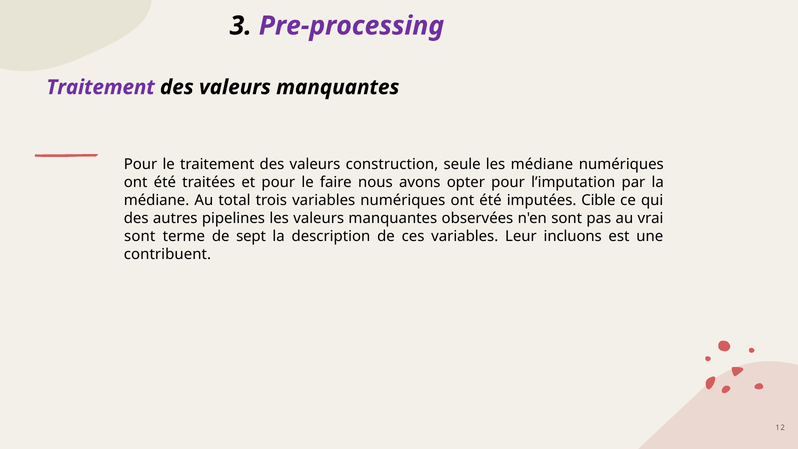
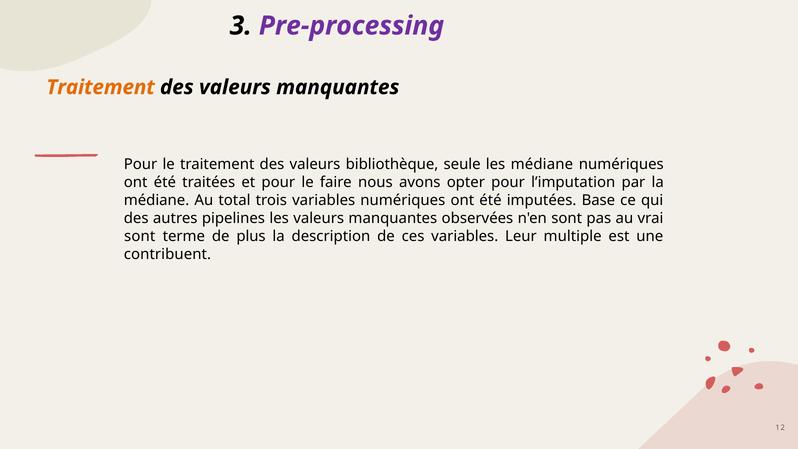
Traitement colour: purple -> orange (101, 87)
construction: construction -> bibliothèque (392, 164)
Cible: Cible -> Base (598, 200)
sept: sept -> plus (251, 236)
incluons: incluons -> multiple (573, 236)
